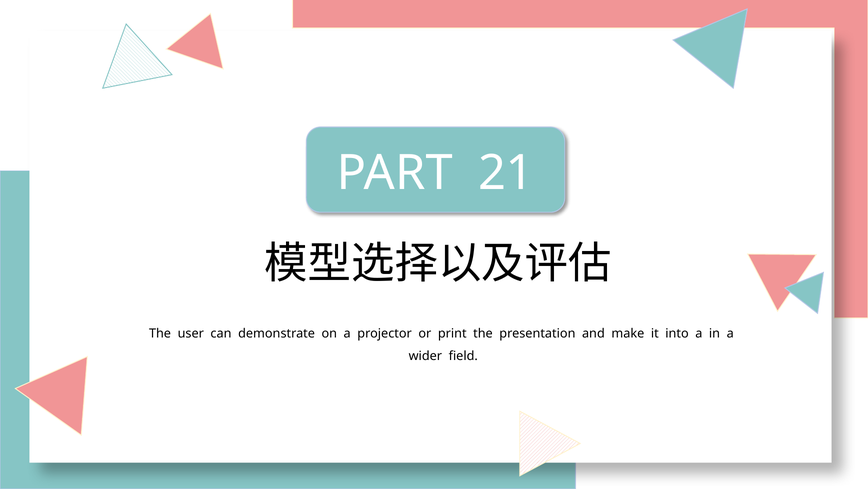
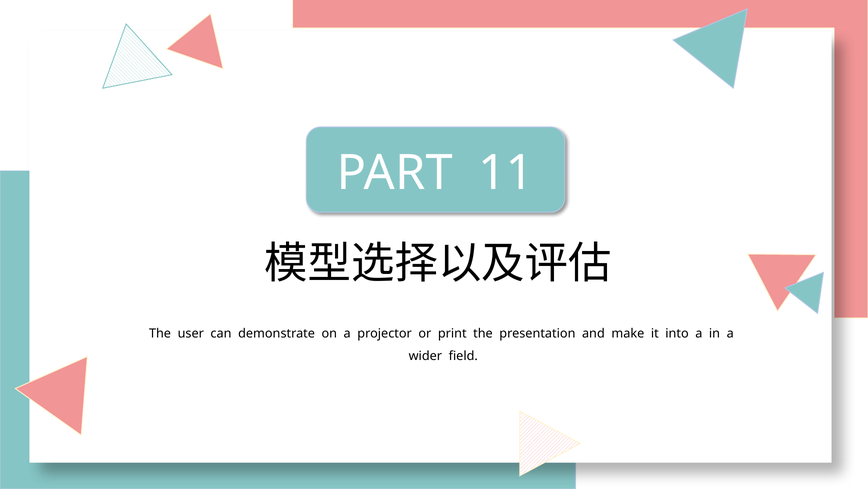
21: 21 -> 11 (506, 173)
